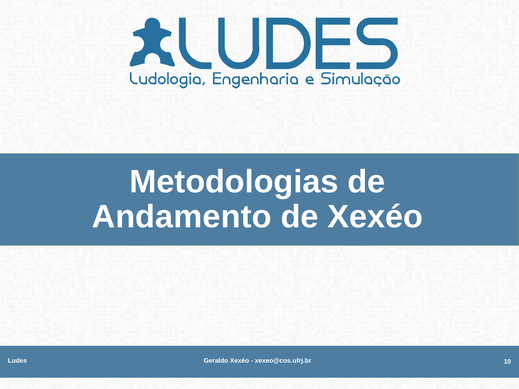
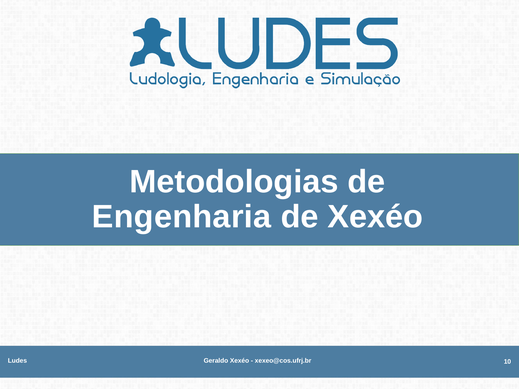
Andamento: Andamento -> Engenharia (182, 217)
